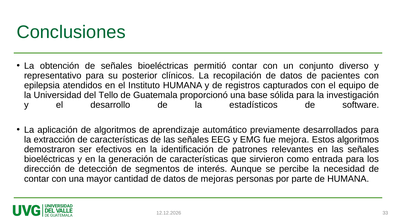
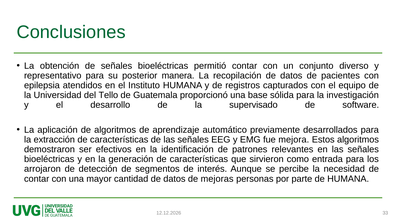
clínicos: clínicos -> manera (178, 75)
estadísticos: estadísticos -> supervisado (253, 105)
dirección: dirección -> arrojaron (42, 169)
